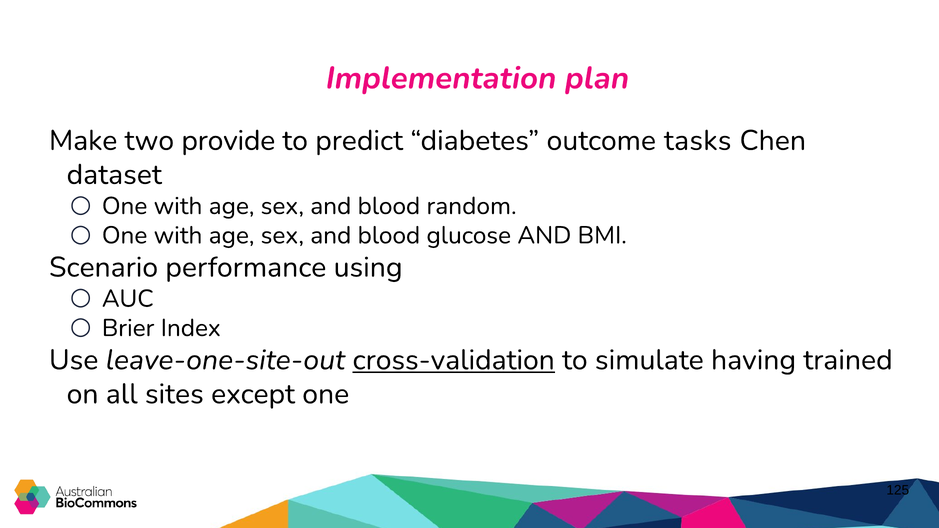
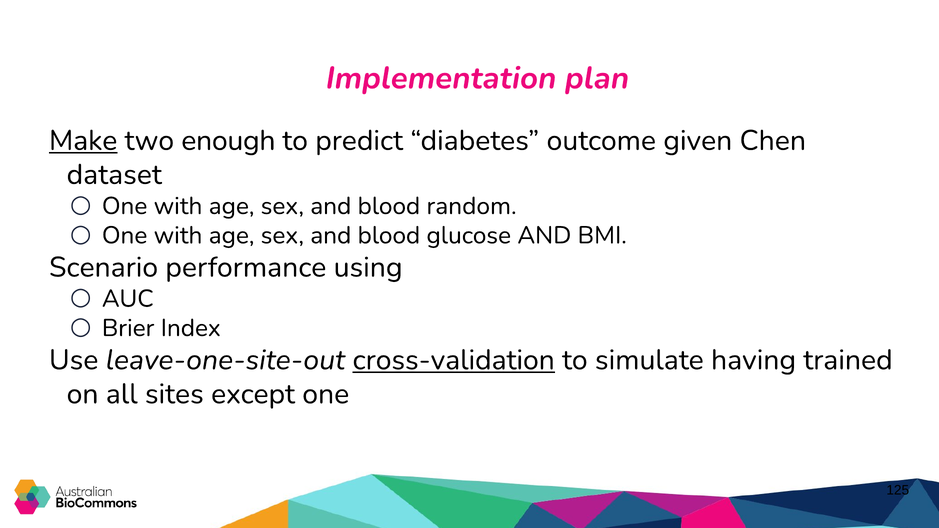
Make underline: none -> present (83, 141)
provide: provide -> enough (228, 141)
tasks: tasks -> given (698, 141)
